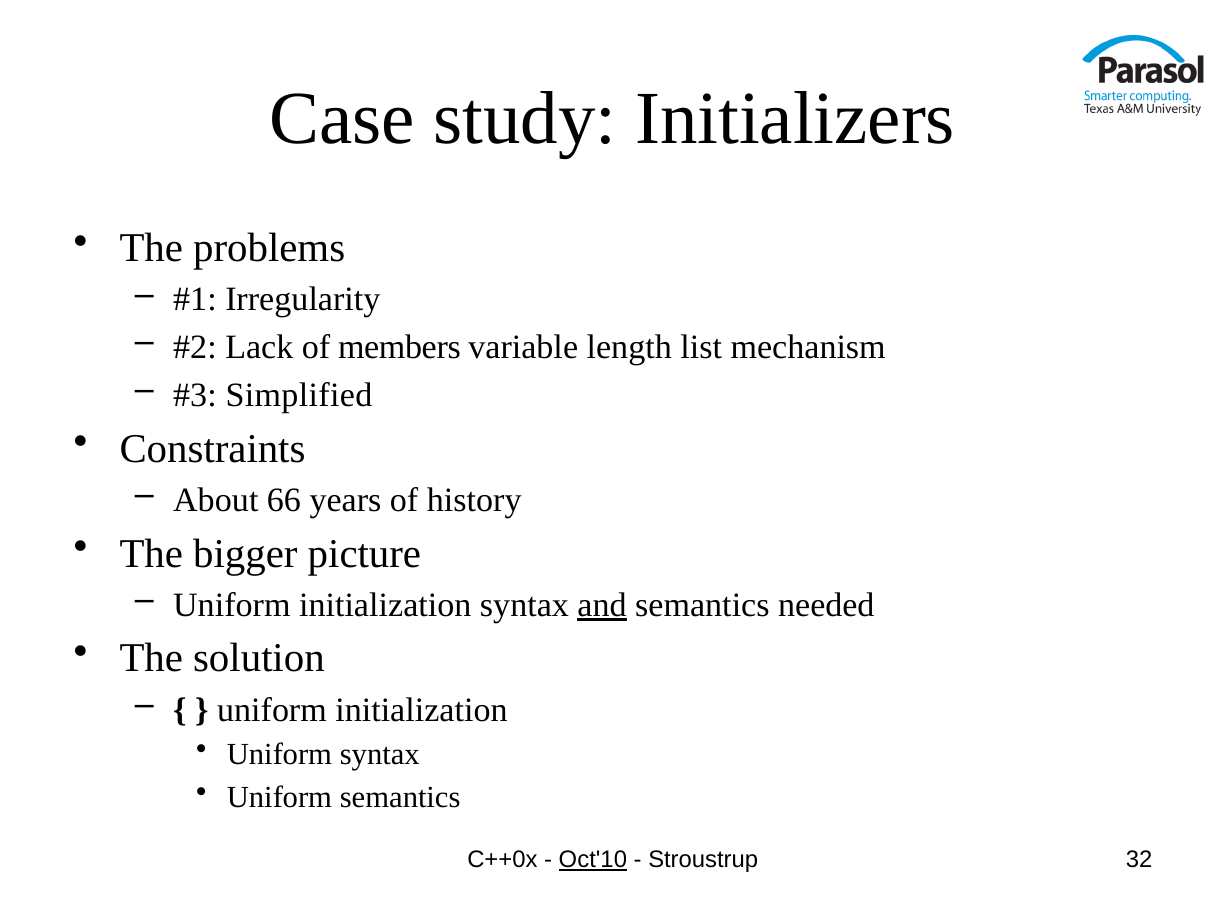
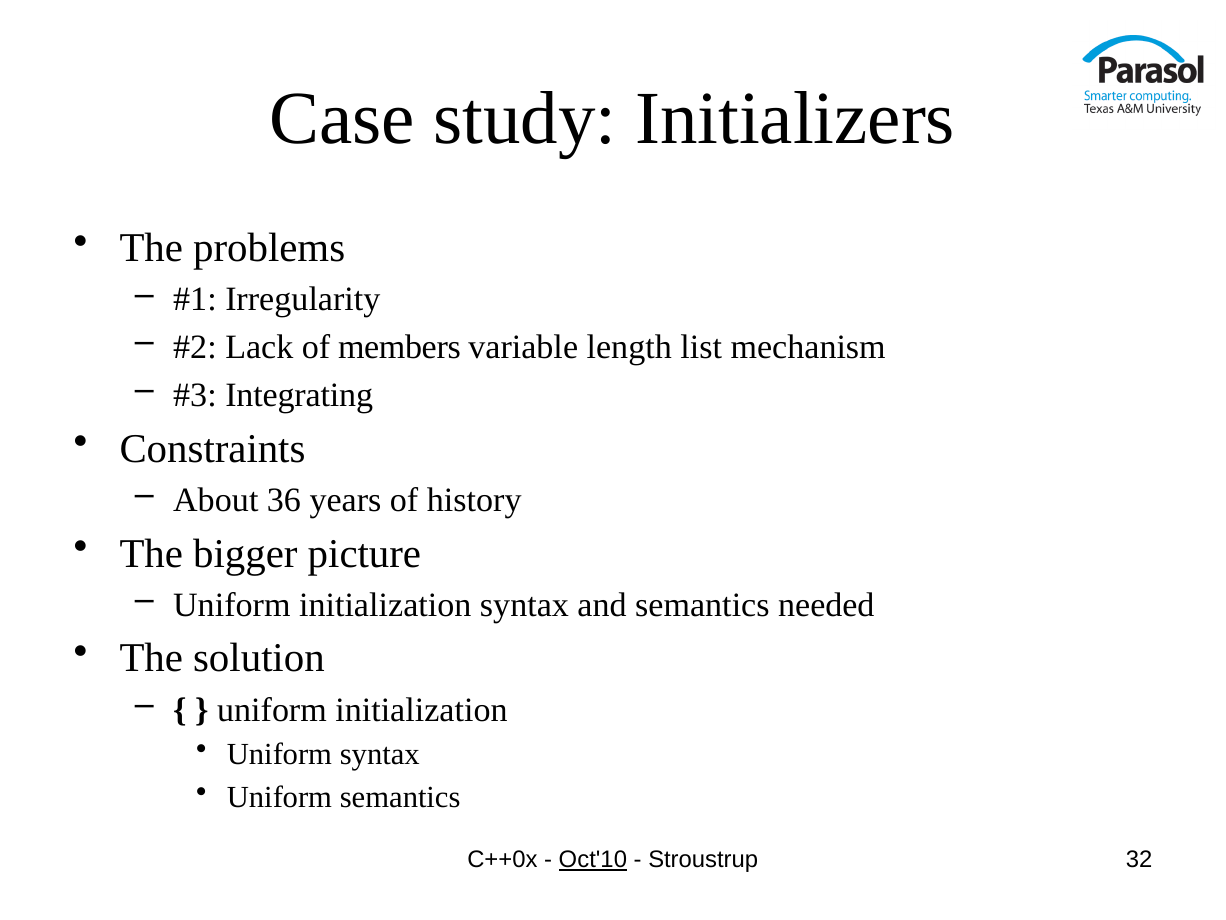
Simplified: Simplified -> Integrating (299, 395)
66: 66 -> 36 (284, 500)
and underline: present -> none (602, 605)
